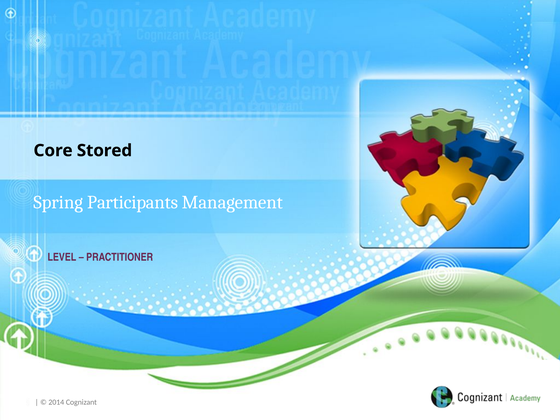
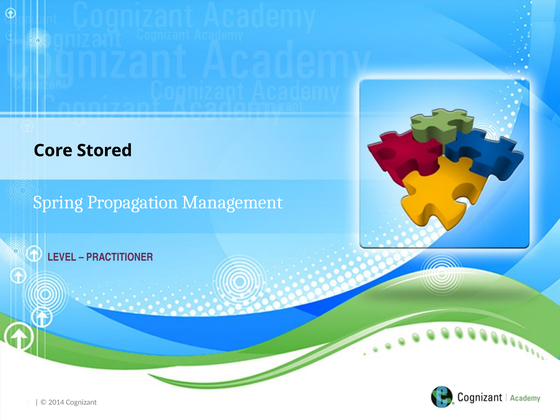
Participants: Participants -> Propagation (133, 202)
